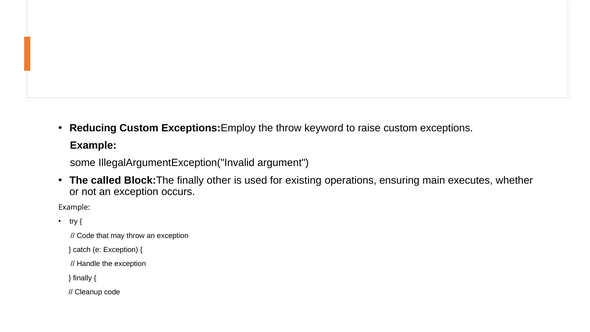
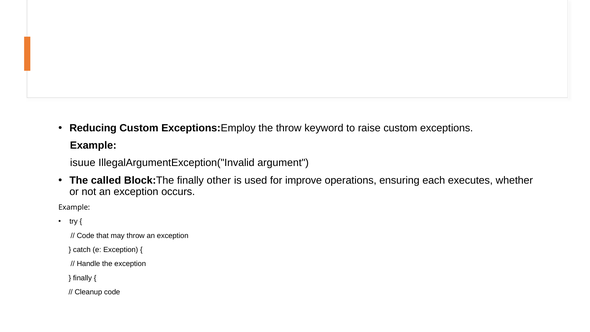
some: some -> isuue (83, 163)
existing: existing -> improve (304, 180)
main: main -> each (434, 180)
